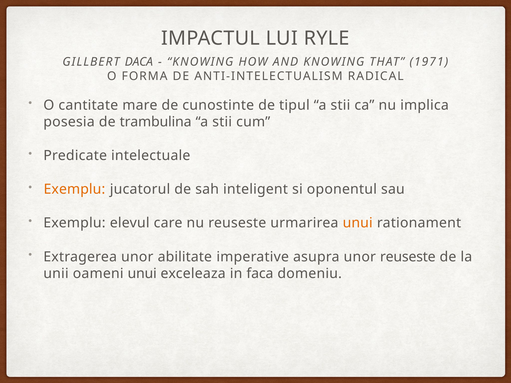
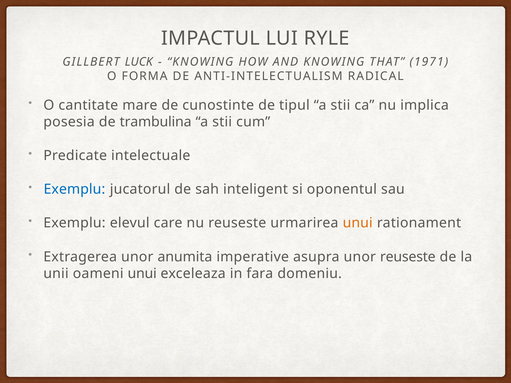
DACA: DACA -> LUCK (139, 62)
Exemplu colour: orange -> blue (74, 189)
abilitate: abilitate -> anumita (185, 257)
faca: faca -> fara (260, 274)
